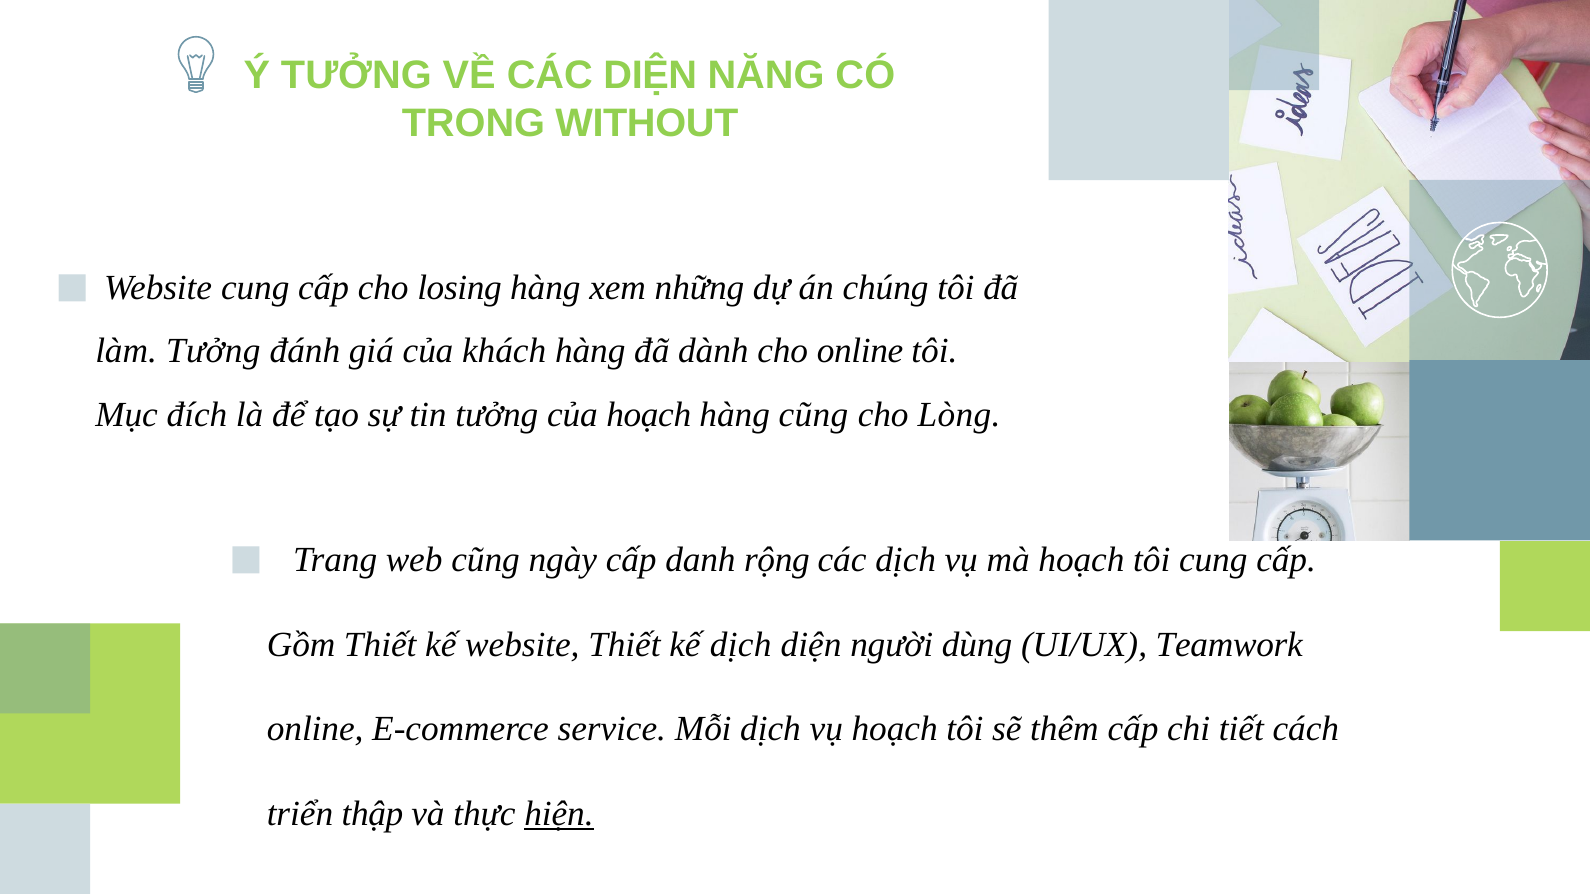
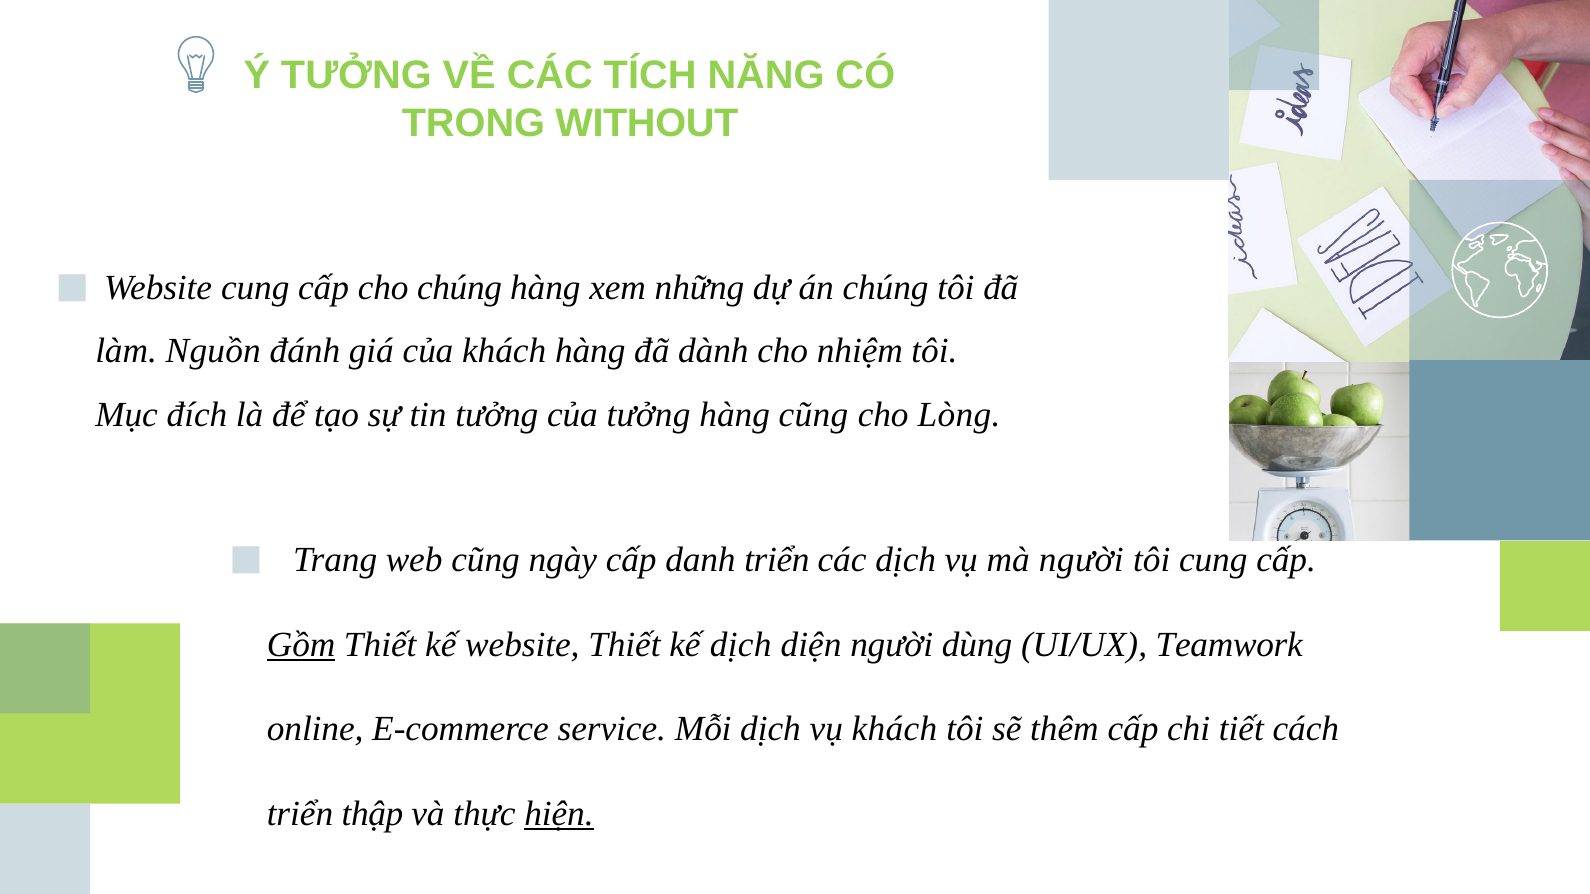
CÁC DIỆN: DIỆN -> TÍCH (650, 76)
cho losing: losing -> chúng (460, 288)
làm Tưởng: Tưởng -> Nguồn (213, 351)
cho online: online -> nhiệm (860, 351)
của hoạch: hoạch -> tưởng (648, 415)
danh rộng: rộng -> triển (777, 560)
mà hoạch: hoạch -> người (1081, 560)
Gồm underline: none -> present (301, 645)
vụ hoạch: hoạch -> khách (894, 730)
